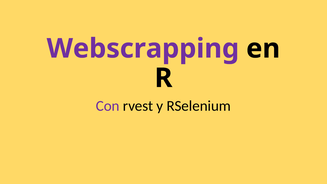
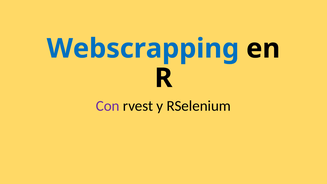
Webscrapping colour: purple -> blue (143, 49)
